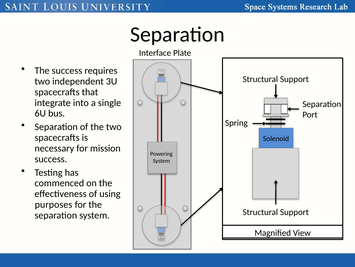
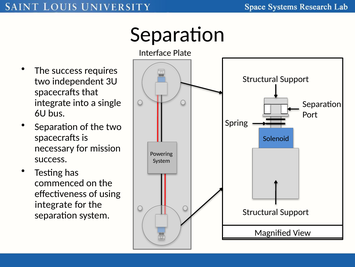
purposes: purposes -> integrate (54, 204)
